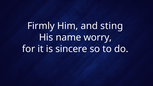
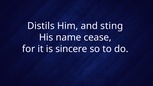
Firmly: Firmly -> Distils (41, 26)
worry: worry -> cease (98, 37)
